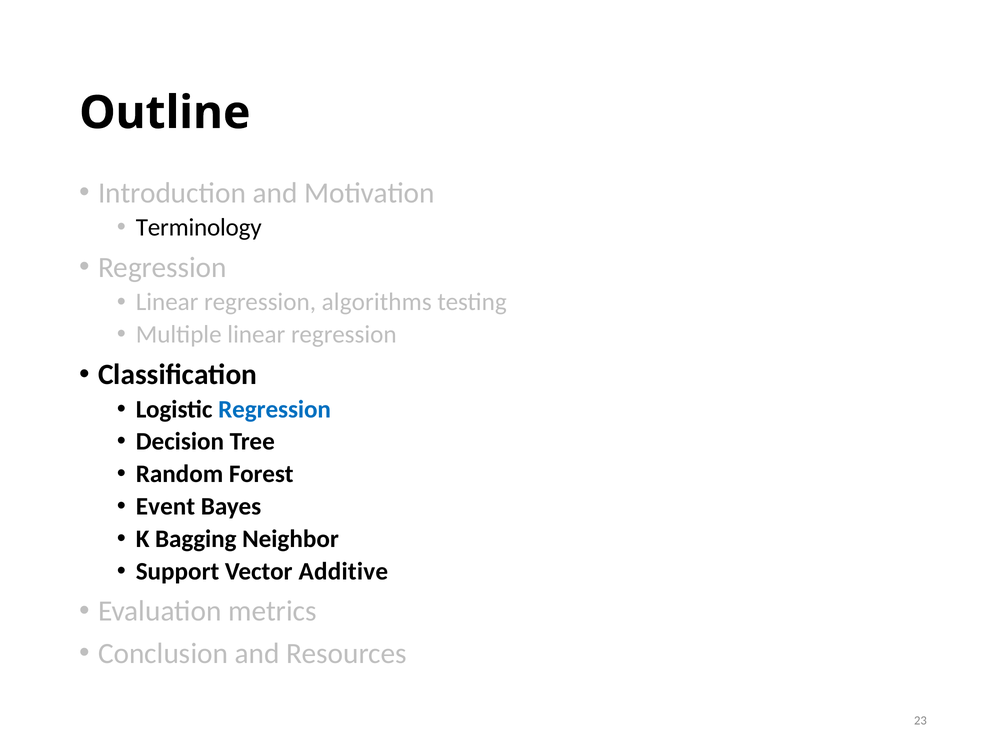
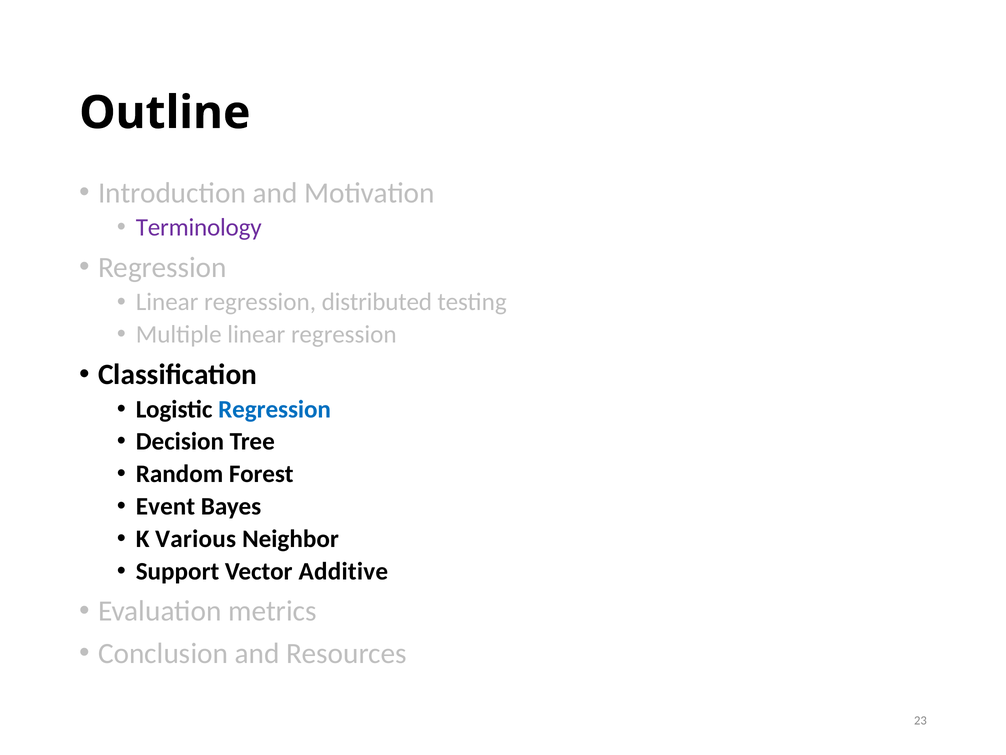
Terminology colour: black -> purple (199, 227)
algorithms: algorithms -> distributed (377, 302)
Bagging: Bagging -> Various (196, 539)
